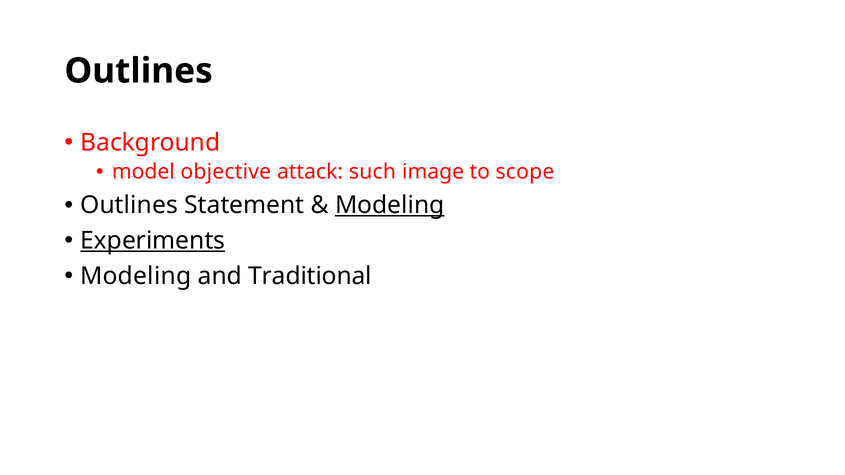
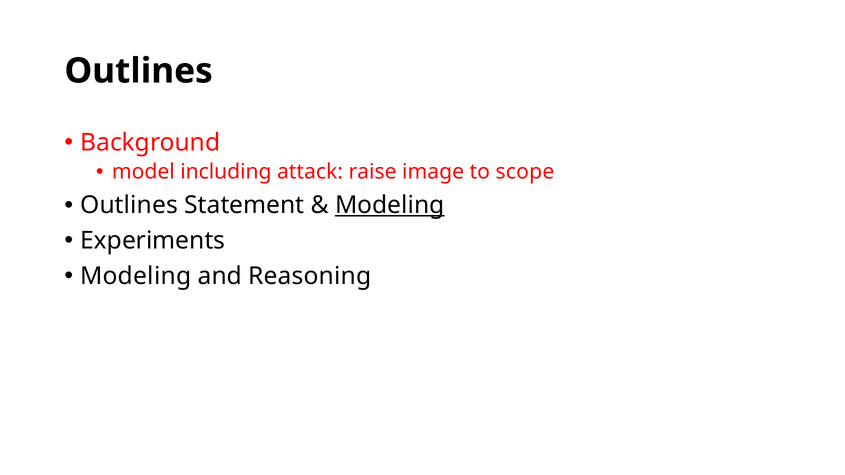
objective: objective -> including (226, 172)
such: such -> raise (373, 172)
Experiments underline: present -> none (153, 241)
Traditional: Traditional -> Reasoning (310, 276)
